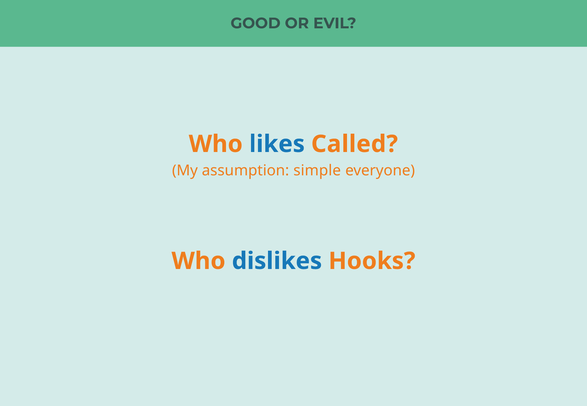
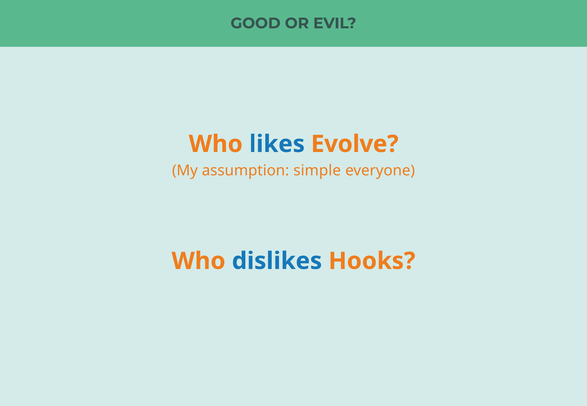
Called: Called -> Evolve (355, 144)
